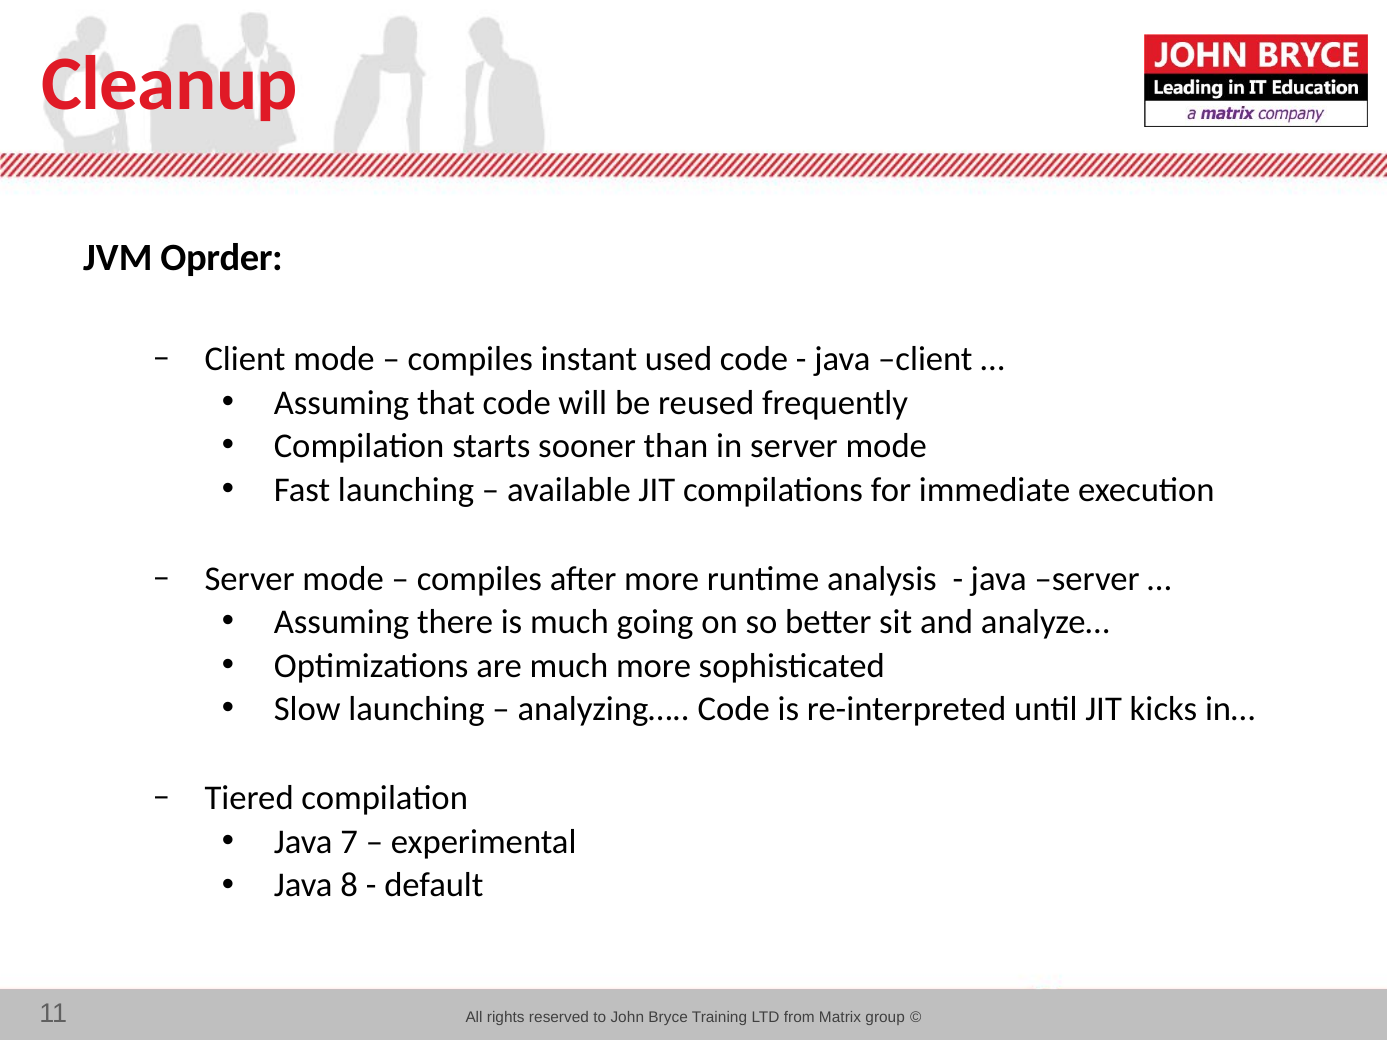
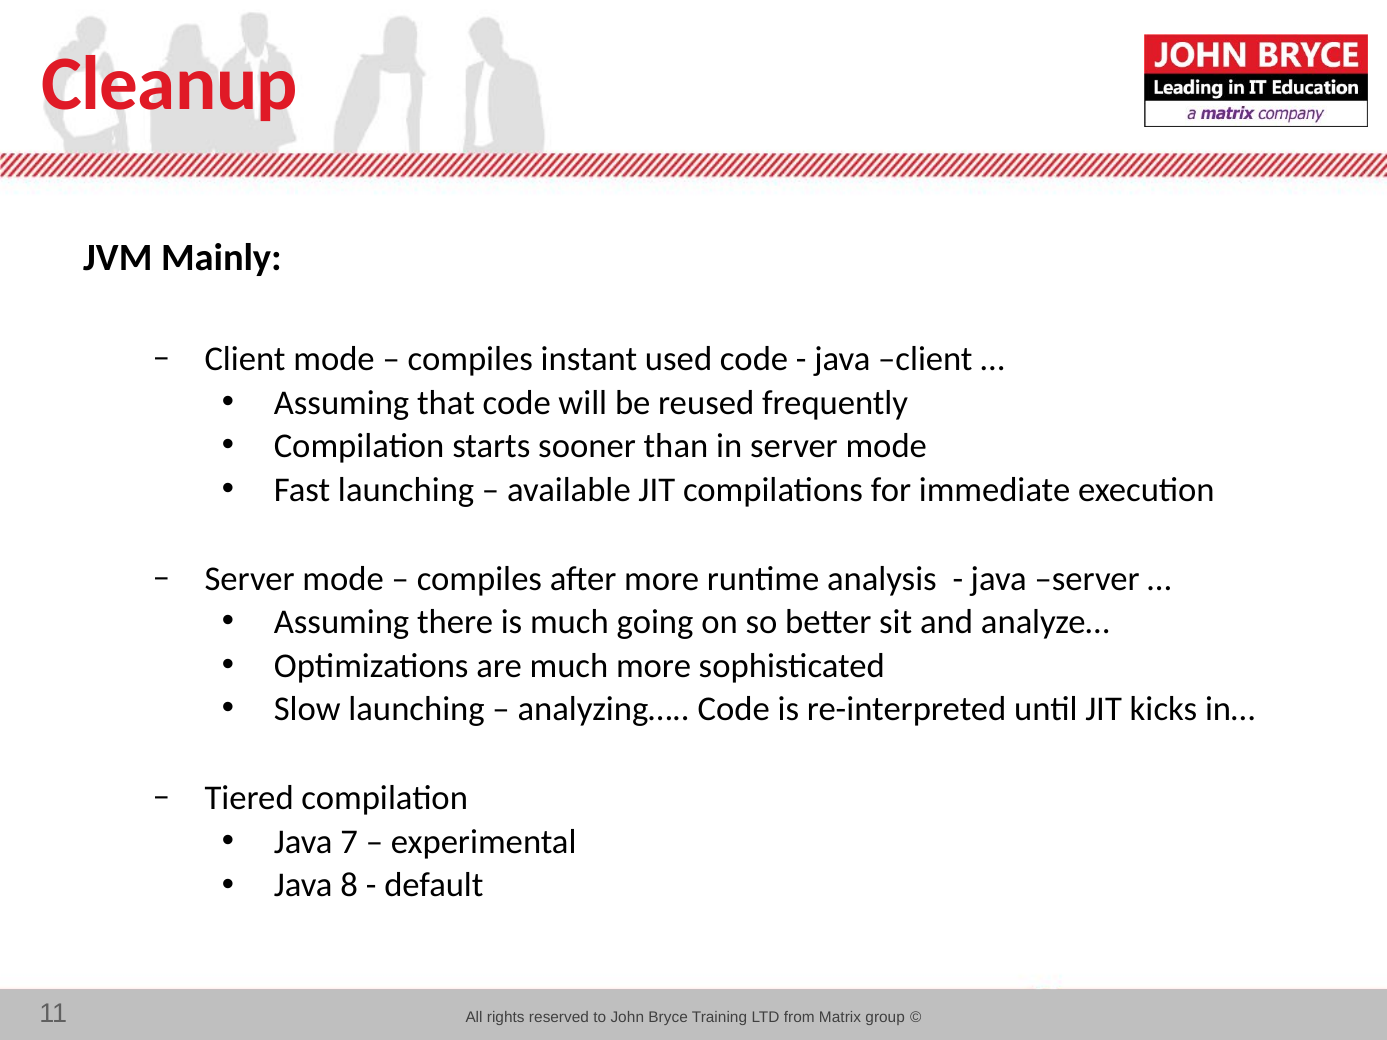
Oprder: Oprder -> Mainly (221, 258)
